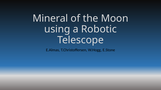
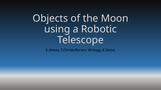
Mineral: Mineral -> Objects (50, 19)
